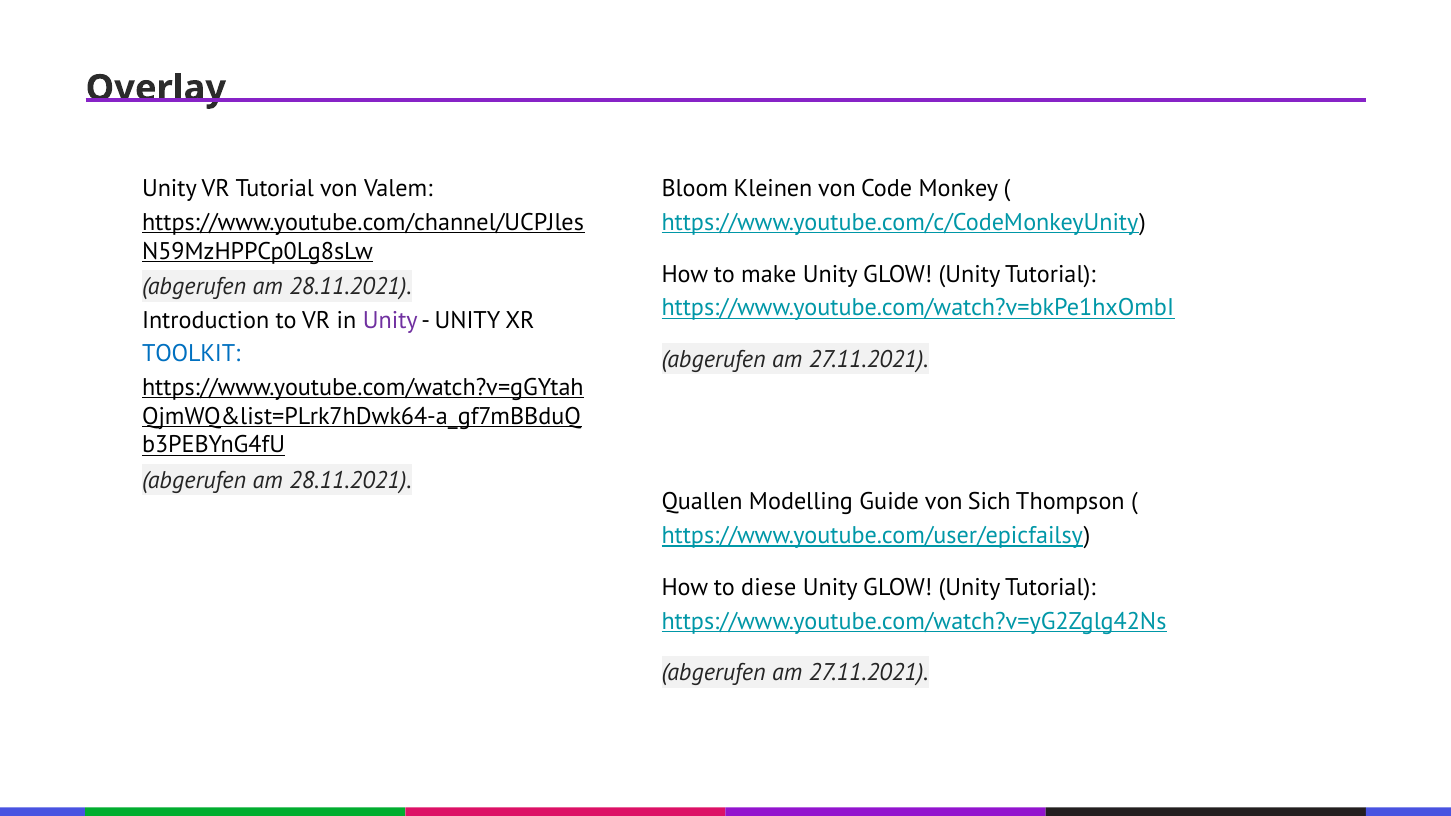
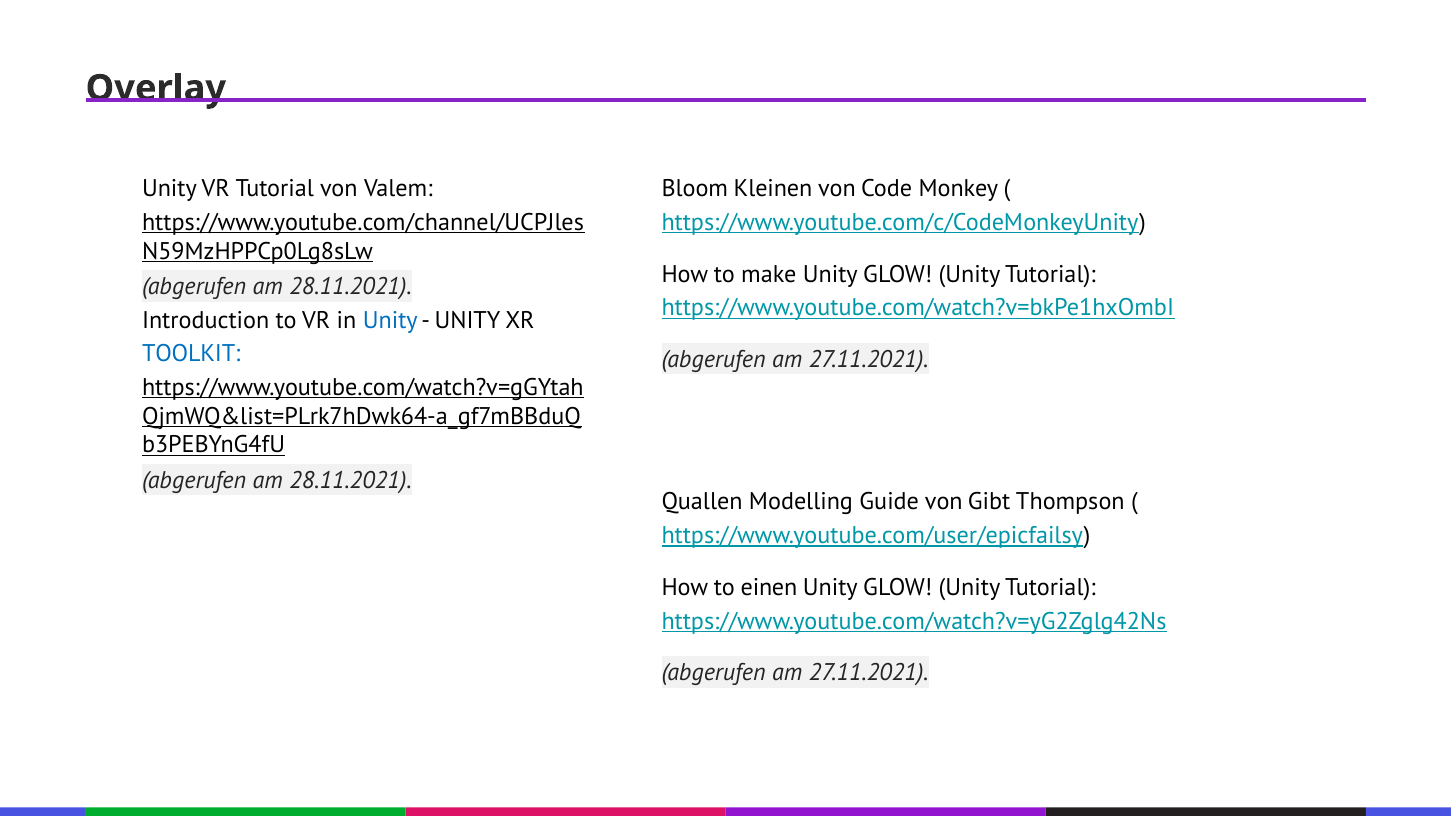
Unity colour: purple -> blue (390, 320)
Sich: Sich -> Gibt (989, 502)
diese: diese -> einen (769, 588)
